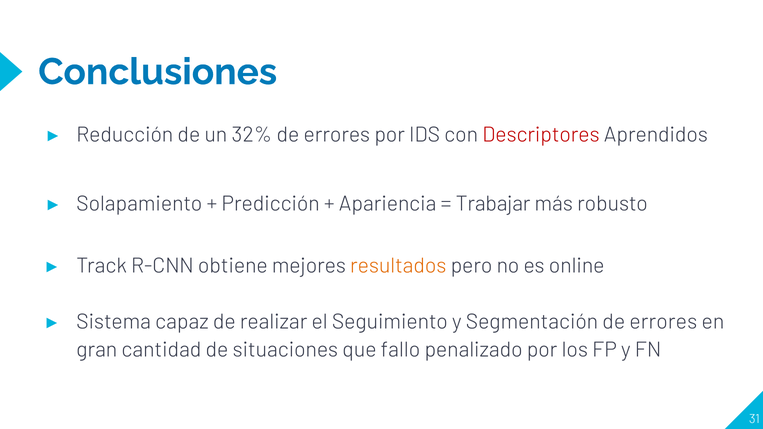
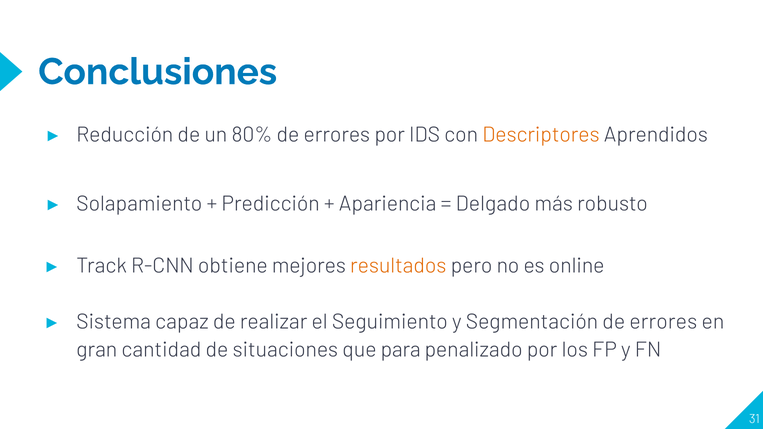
32%: 32% -> 80% (252, 135)
Descriptores colour: red -> orange (541, 135)
Trabajar: Trabajar -> Delgado (493, 204)
fallo: fallo -> para (401, 350)
